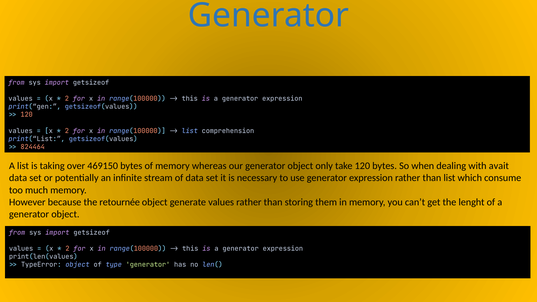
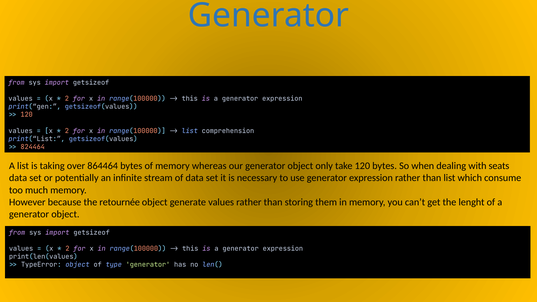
469150: 469150 -> 864464 (103, 166)
avait: avait -> seats (499, 166)
